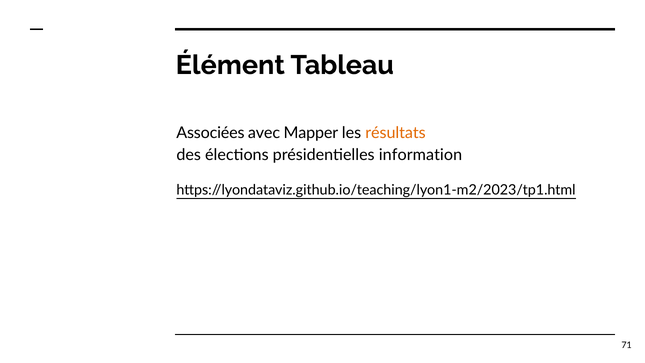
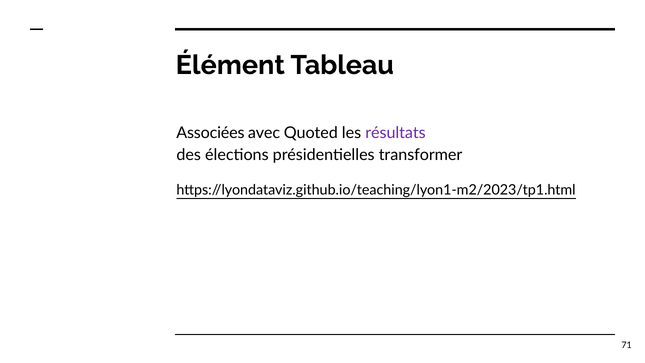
Mapper: Mapper -> Quoted (311, 133)
résultats colour: orange -> purple (395, 133)
information: information -> transformer (421, 155)
